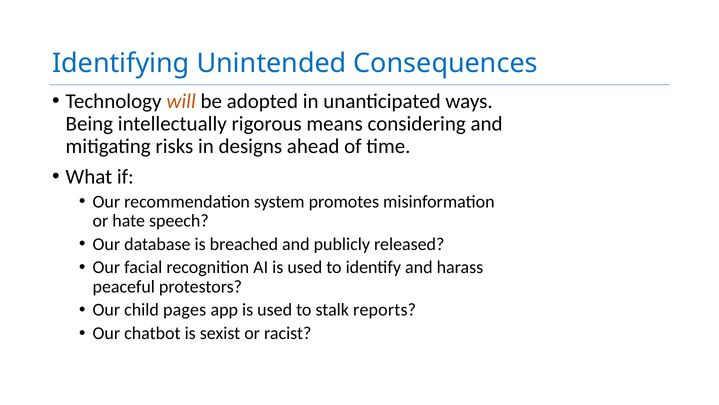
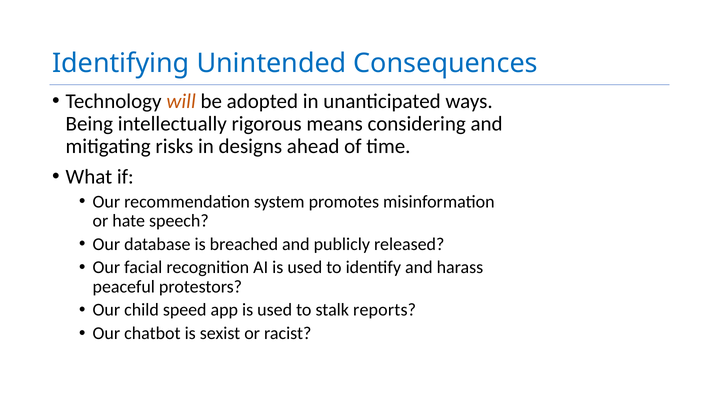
pages: pages -> speed (185, 310)
